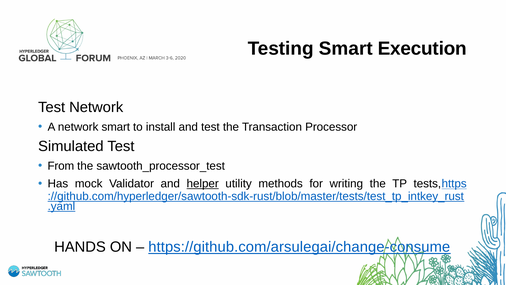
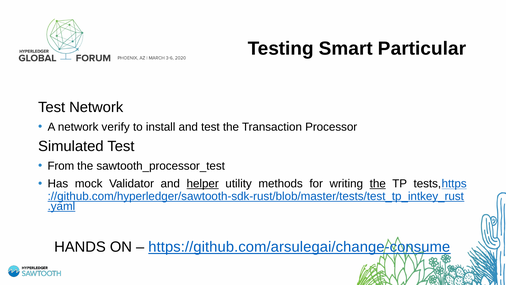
Execution: Execution -> Particular (422, 49)
network smart: smart -> verify (116, 127)
the underline: none -> present (378, 184)
